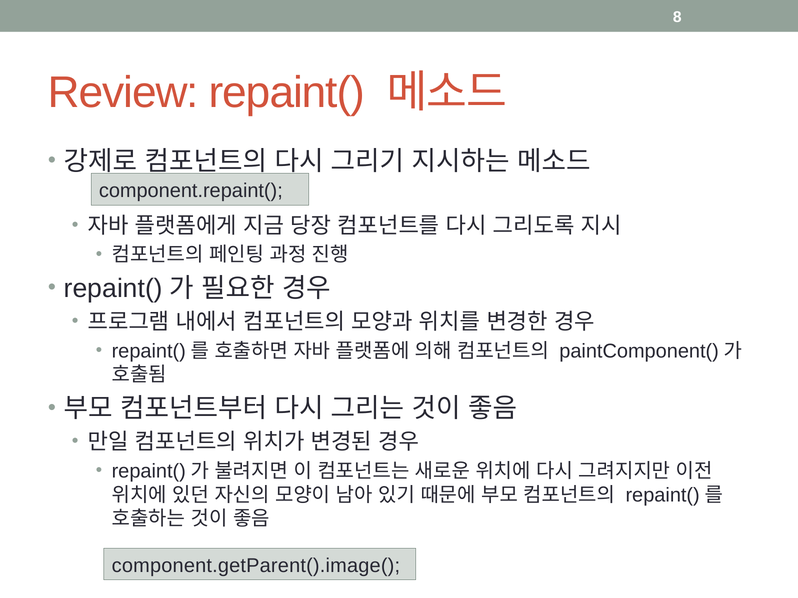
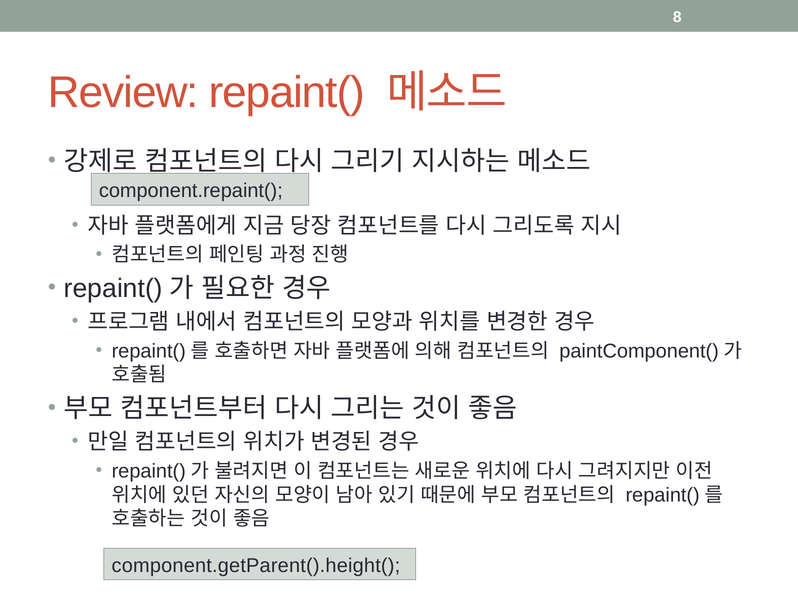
component.getParent().image(: component.getParent().image( -> component.getParent().height( (256, 566)
